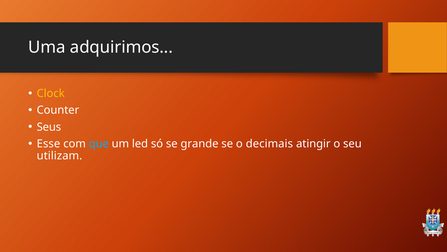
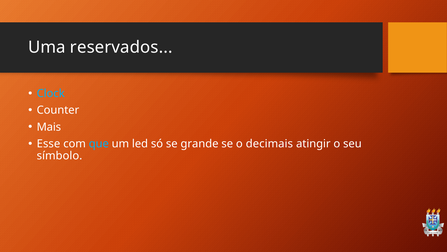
adquirimos: adquirimos -> reservados (121, 47)
Clock colour: yellow -> light blue (51, 93)
Seus: Seus -> Mais (49, 127)
utilizam: utilizam -> símbolo (59, 156)
